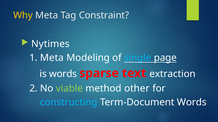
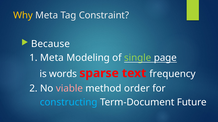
Nytimes: Nytimes -> Because (50, 44)
single colour: light blue -> light green (138, 58)
extraction: extraction -> frequency (173, 74)
viable colour: light green -> pink (69, 89)
other: other -> order (137, 89)
Term-Document Words: Words -> Future (192, 103)
